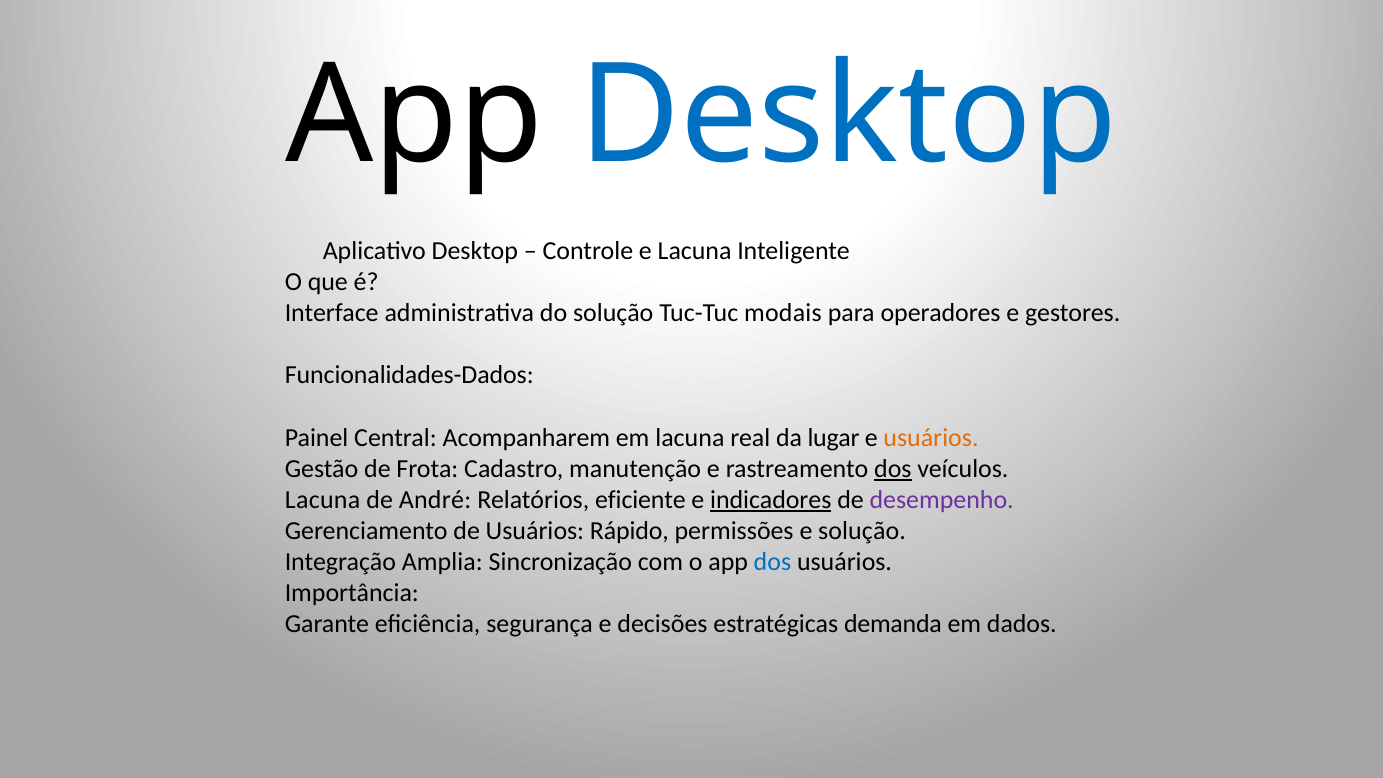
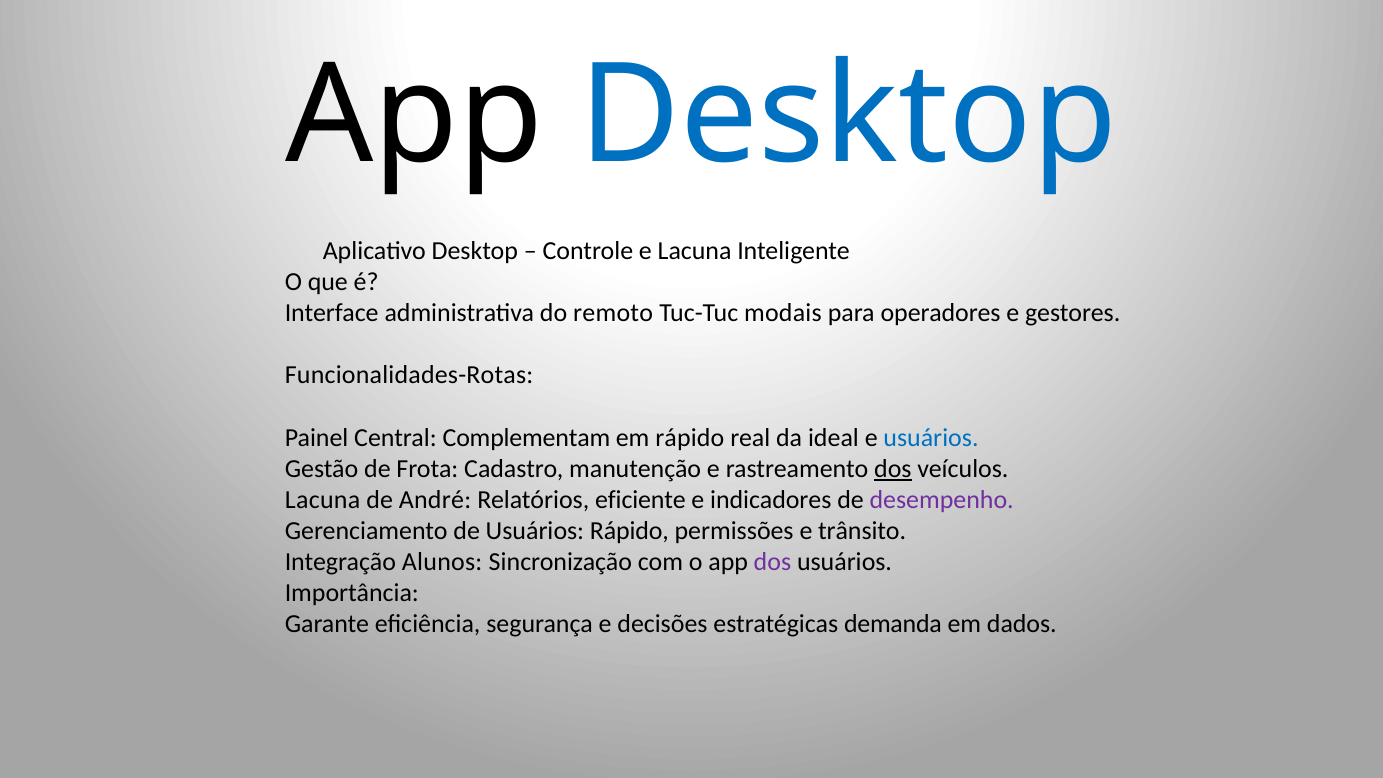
do solução: solução -> remoto (613, 313)
Funcionalidades-Dados: Funcionalidades-Dados -> Funcionalidades-Rotas (409, 375)
Acompanharem: Acompanharem -> Complementam (526, 437)
em lacuna: lacuna -> rápido (690, 437)
lugar: lugar -> ideal (833, 437)
usuários colour: orange -> blue (931, 437)
indicadores underline: present -> none (771, 500)
e solução: solução -> trânsito (862, 531)
Amplia: Amplia -> Alunos (442, 562)
dos colour: blue -> purple (772, 562)
